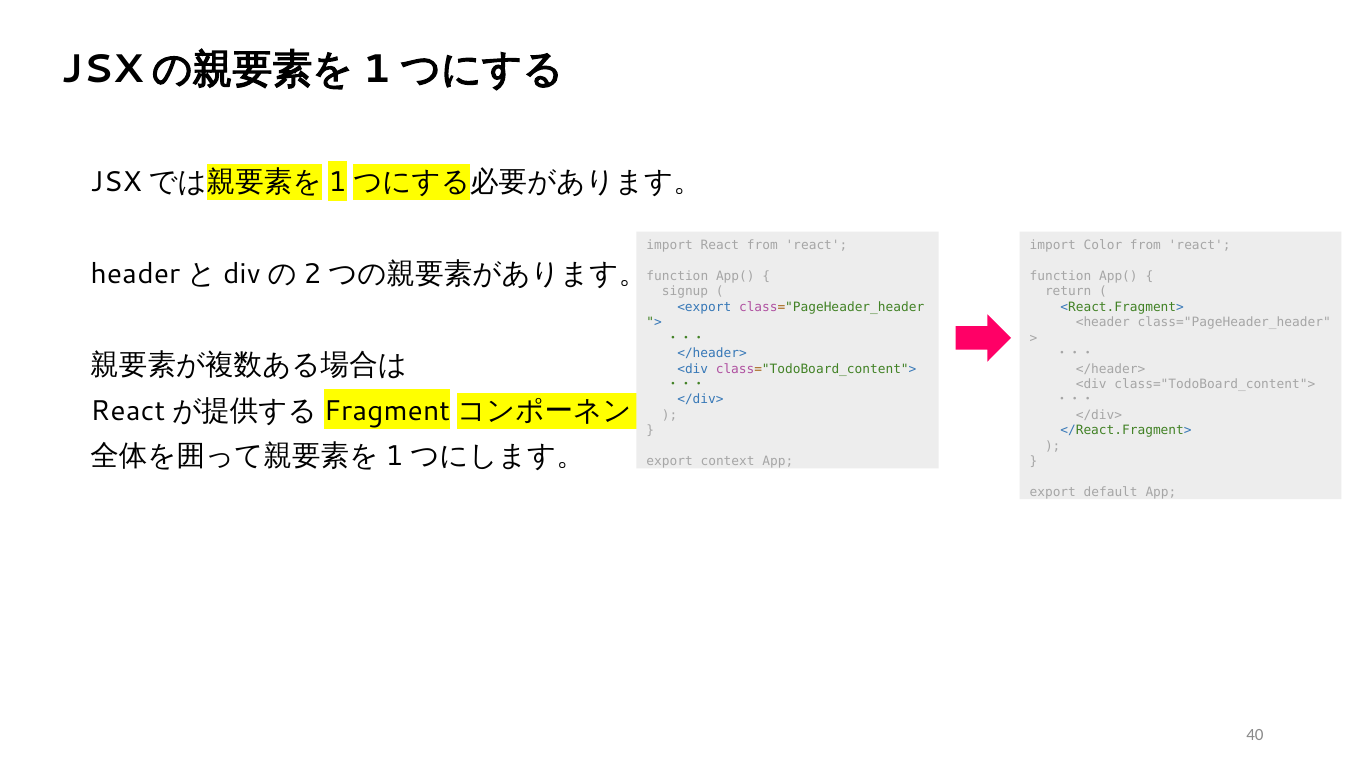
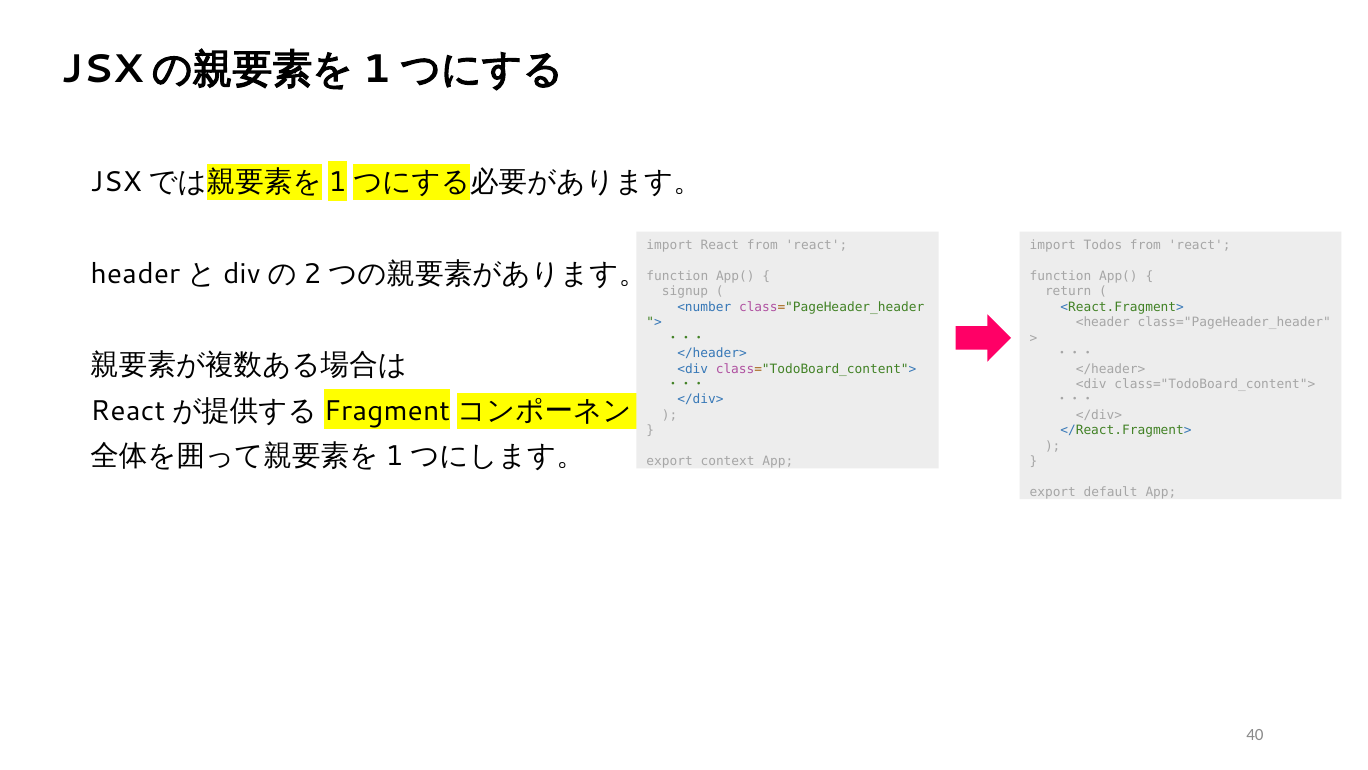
Color: Color -> Todos (1103, 245)
<export: <export -> <number (704, 307)
